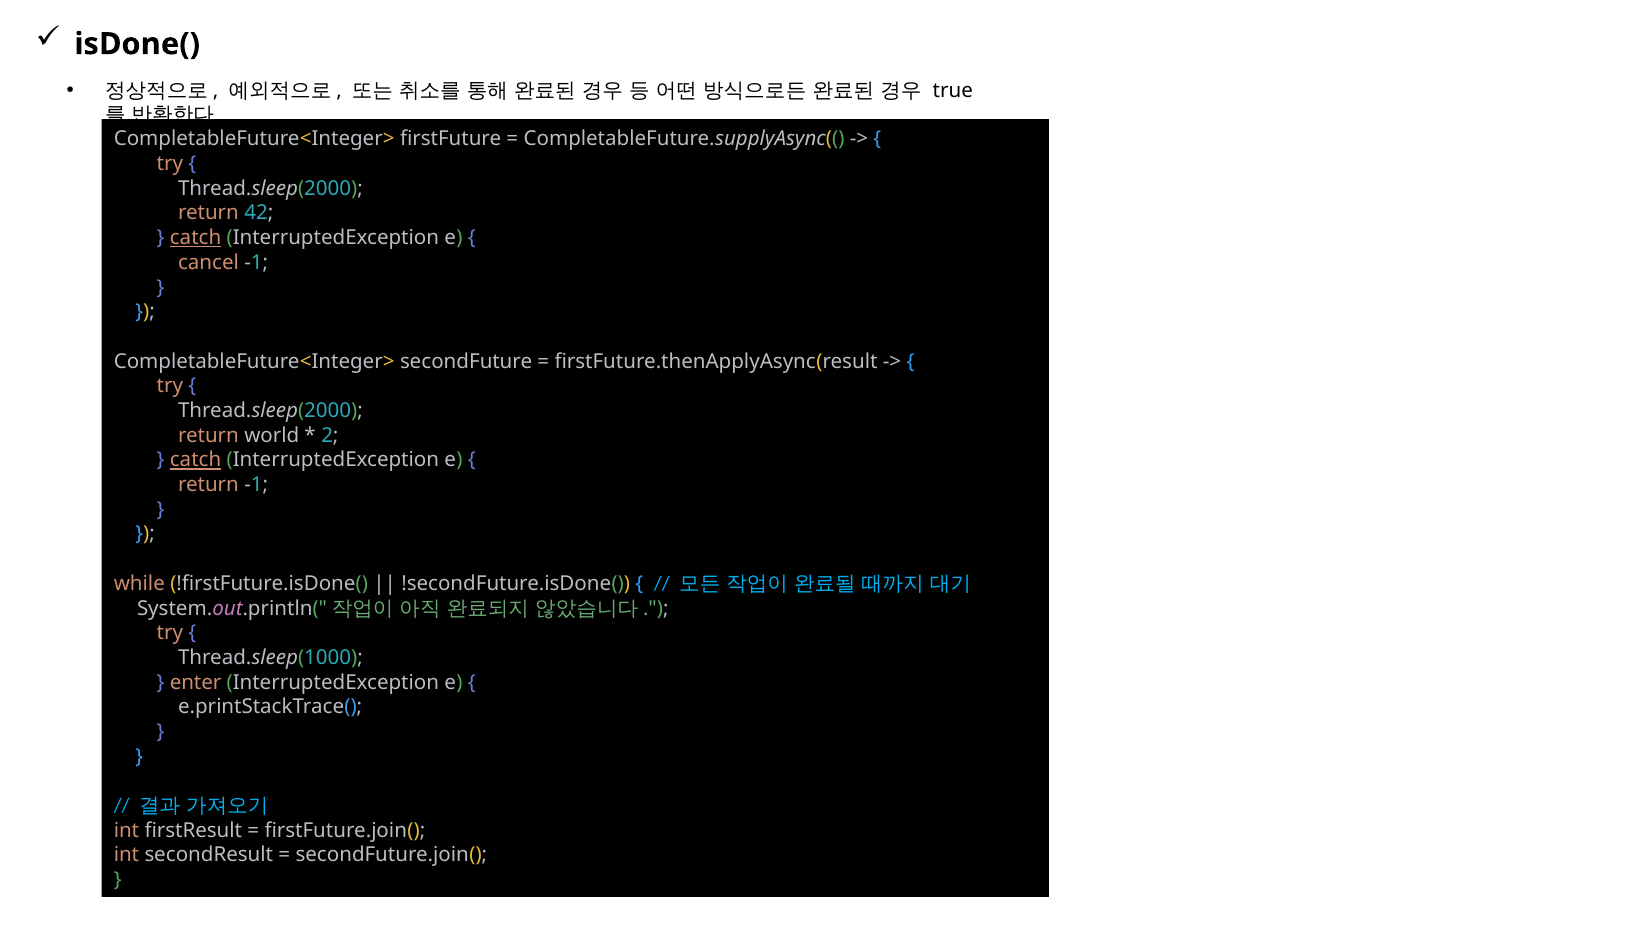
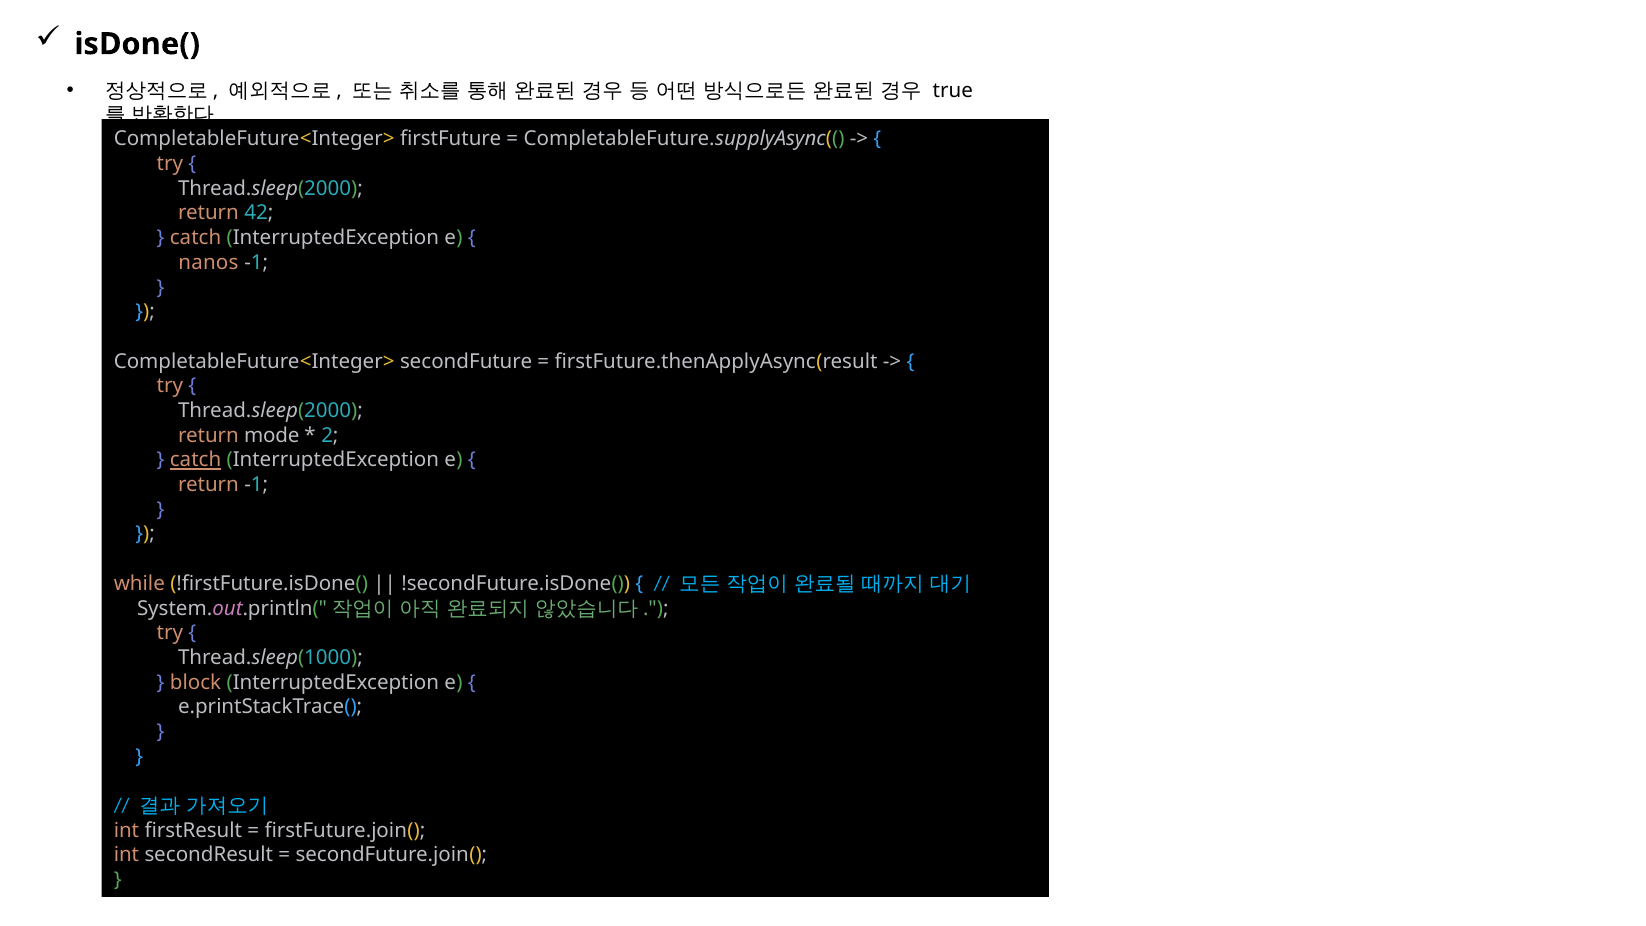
catch underline: present -> none (196, 238)
cancel: cancel -> nanos (208, 263)
world: world -> mode (272, 435)
enter: enter -> block (196, 682)
